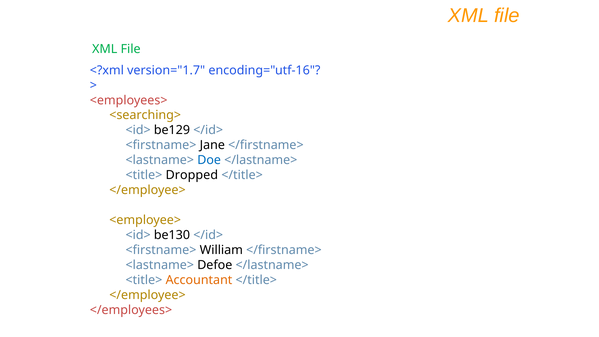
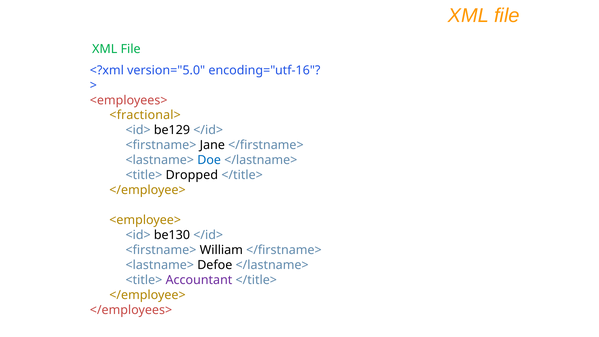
version="1.7: version="1.7 -> version="5.0 (166, 70)
<searching>: <searching> -> <fractional> (145, 115)
Accountant colour: orange -> purple (199, 280)
